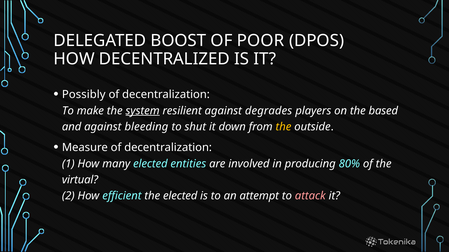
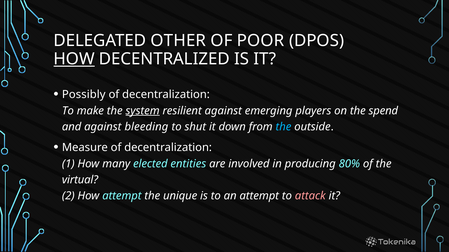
BOOST: BOOST -> OTHER (178, 41)
HOW underline: none -> present (74, 59)
degrades: degrades -> emerging (269, 111)
based: based -> spend (383, 111)
the colour: yellow -> light blue (283, 127)
How efficient: efficient -> attempt (122, 196)
the elected: elected -> unique (180, 196)
